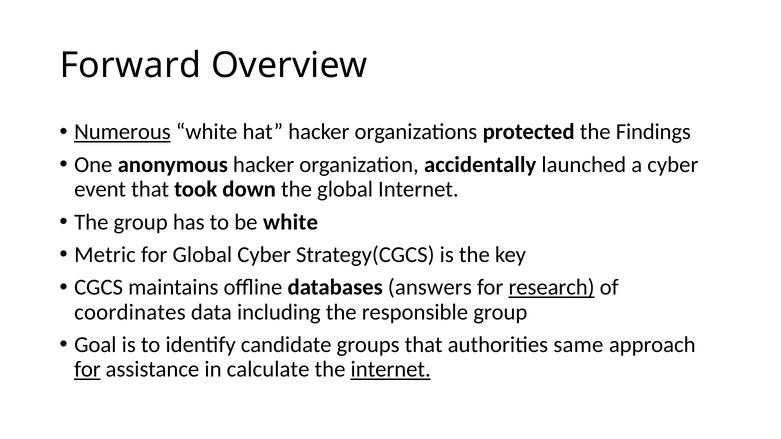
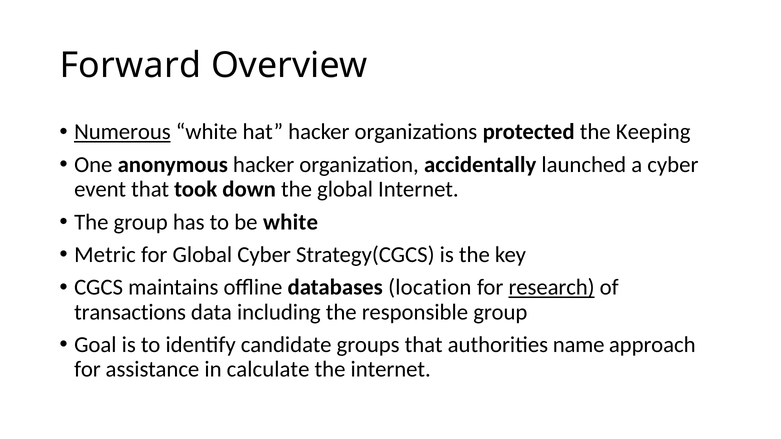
Findings: Findings -> Keeping (653, 132)
answers: answers -> location (430, 288)
coordinates: coordinates -> transactions (130, 312)
same: same -> name (579, 345)
for underline: present -> none (87, 370)
internet underline: present -> none (391, 370)
